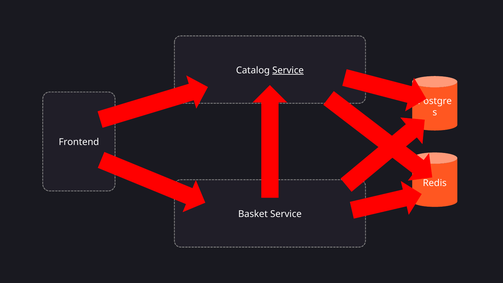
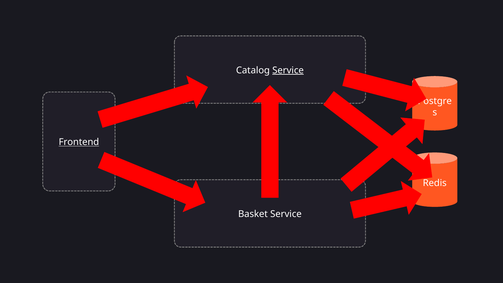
Frontend underline: none -> present (79, 142)
